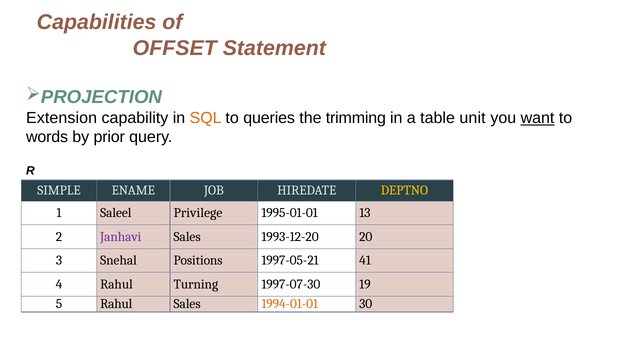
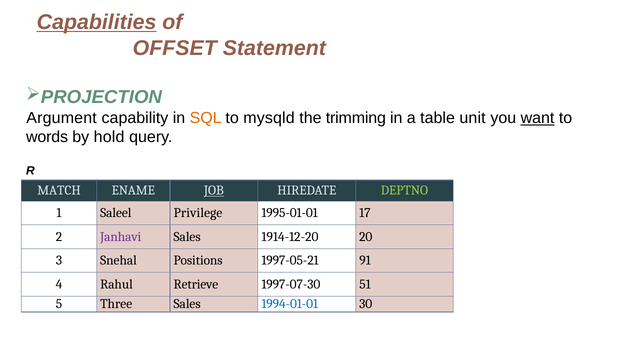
Capabilities underline: none -> present (97, 22)
Extension: Extension -> Argument (62, 118)
queries: queries -> mysqld (269, 118)
prior: prior -> hold (109, 137)
SIMPLE: SIMPLE -> MATCH (59, 190)
JOB underline: none -> present (214, 190)
DEPTNO colour: yellow -> light green (404, 190)
13: 13 -> 17 (365, 213)
1993-12-20: 1993-12-20 -> 1914-12-20 (290, 237)
41: 41 -> 91 (365, 260)
Turning: Turning -> Retrieve (196, 284)
19: 19 -> 51 (365, 284)
5 Rahul: Rahul -> Three (116, 304)
1994-01-01 colour: orange -> blue (290, 304)
